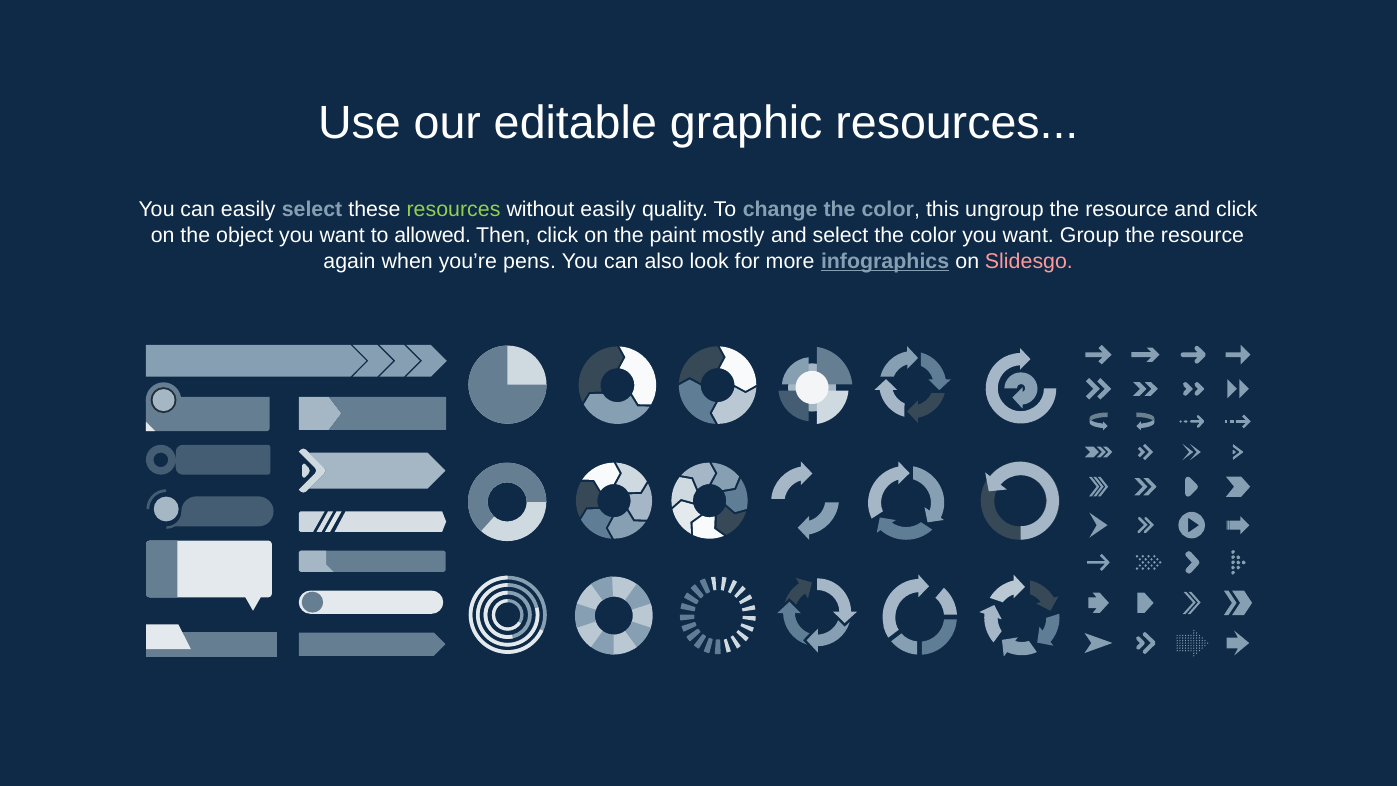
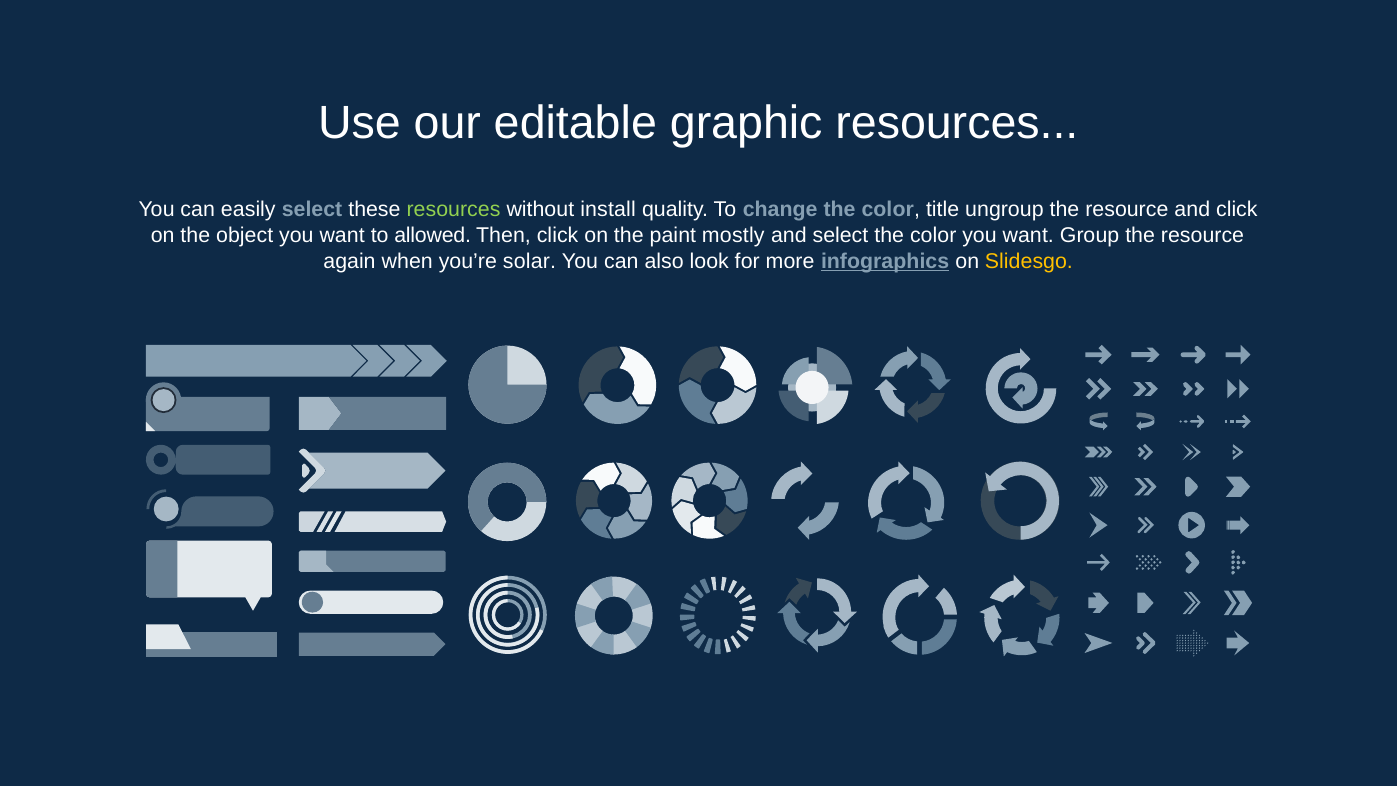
without easily: easily -> install (608, 210)
this: this -> title (943, 210)
pens: pens -> solar (530, 261)
Slidesgo colour: pink -> yellow (1029, 261)
